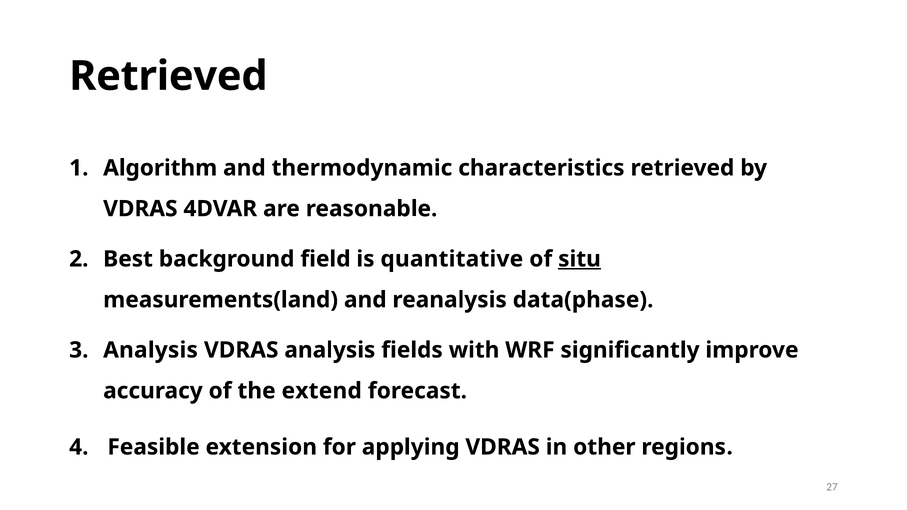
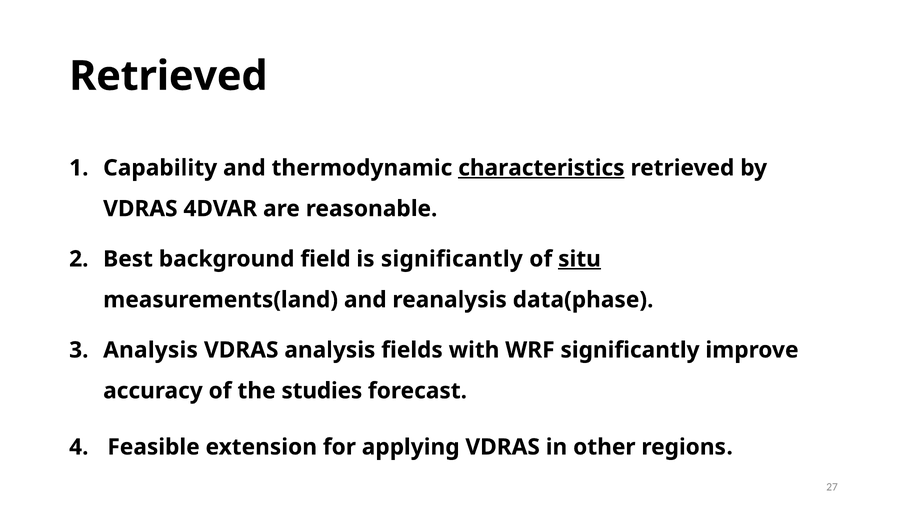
Algorithm: Algorithm -> Capability (160, 168)
characteristics underline: none -> present (541, 168)
is quantitative: quantitative -> significantly (452, 259)
extend: extend -> studies (322, 391)
